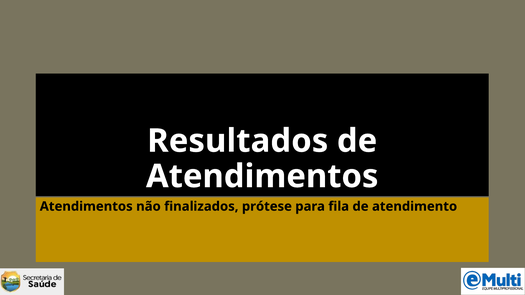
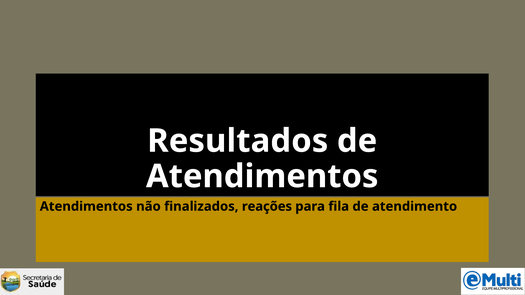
prótese: prótese -> reações (267, 207)
